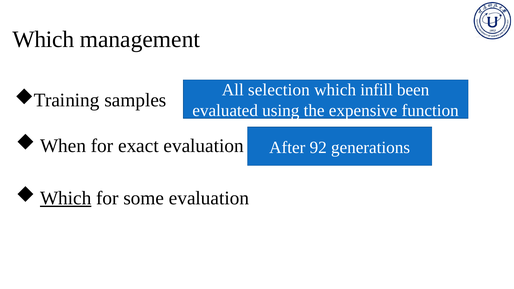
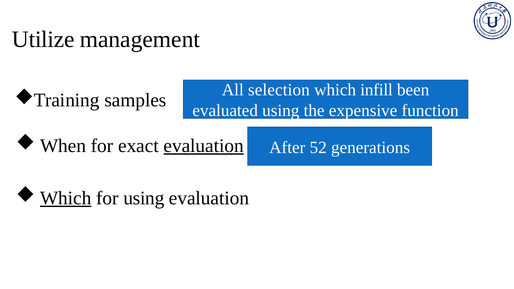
Which: Which -> Utilize (43, 39)
evaluation underline: none -> present (204, 146)
92: 92 -> 52 (318, 147)
for some: some -> using (144, 198)
